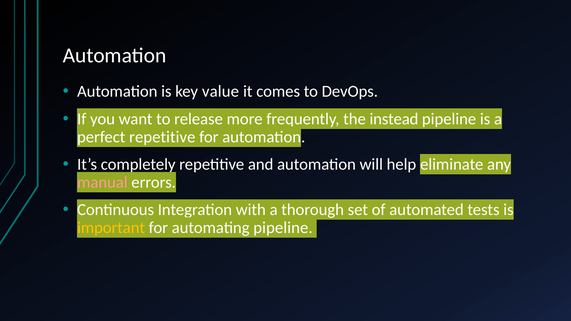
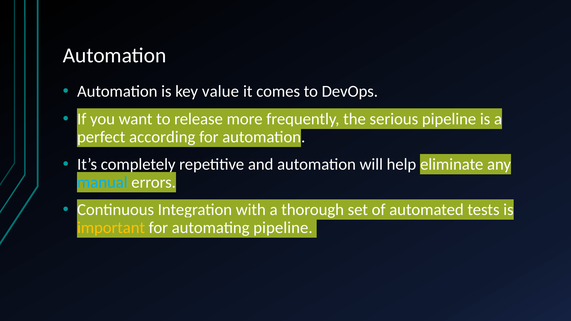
instead: instead -> serious (394, 119)
perfect repetitive: repetitive -> according (162, 137)
manual colour: pink -> light blue (102, 182)
